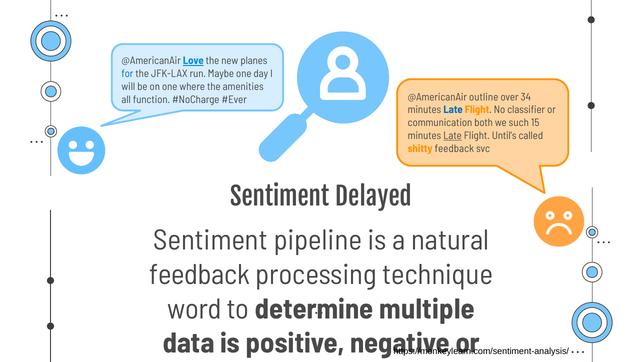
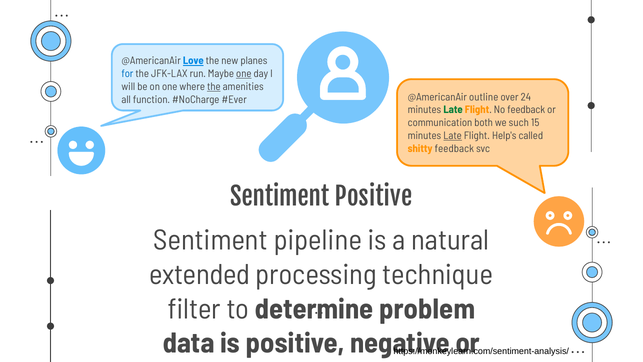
one underline: none -> present (244, 74)
the underline: none -> present (214, 87)
34: 34 -> 24 (526, 97)
Late colour: blue -> green (453, 110)
No classifier: classifier -> feedback (526, 110)
Until's: Until's -> Help's (504, 135)
Sentiment Delayed: Delayed -> Positive (374, 197)
feedback: feedback -> extended (200, 275)
word: word -> filter (194, 309)
multiple: multiple -> problem (427, 309)
